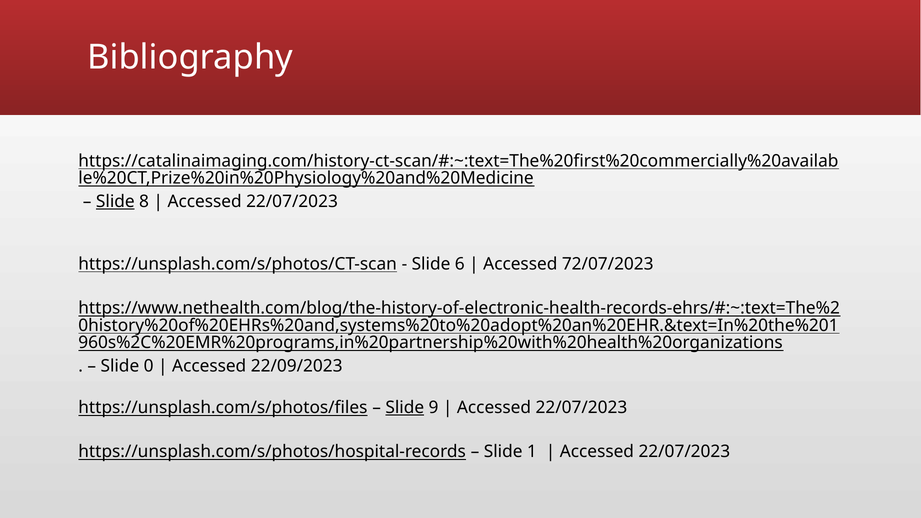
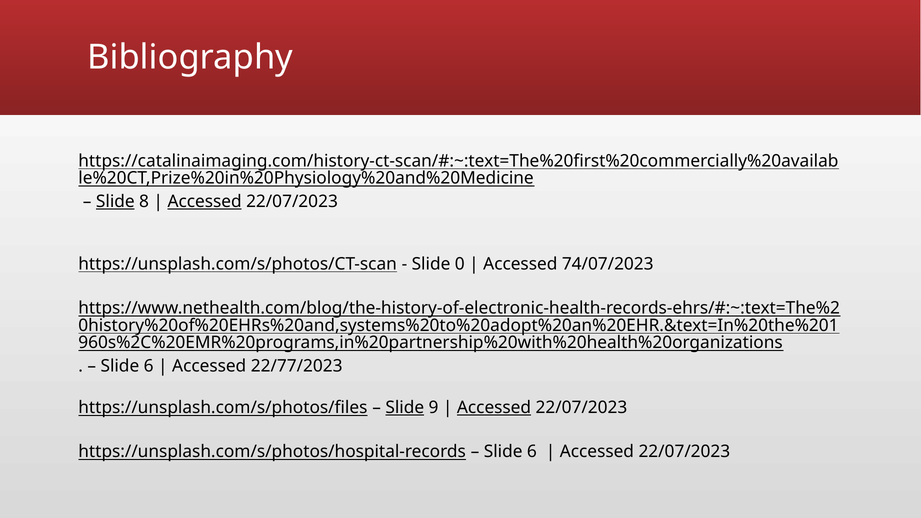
Accessed underline: none -> present (205, 202)
6: 6 -> 0 (460, 264)
72/07/2023: 72/07/2023 -> 74/07/2023 (608, 264)
0: 0 -> 6 (149, 366)
22/09/2023: 22/09/2023 -> 22/77/2023 (297, 366)
Accessed underline: none -> present (494, 408)
1: 1 -> 6 (532, 452)
